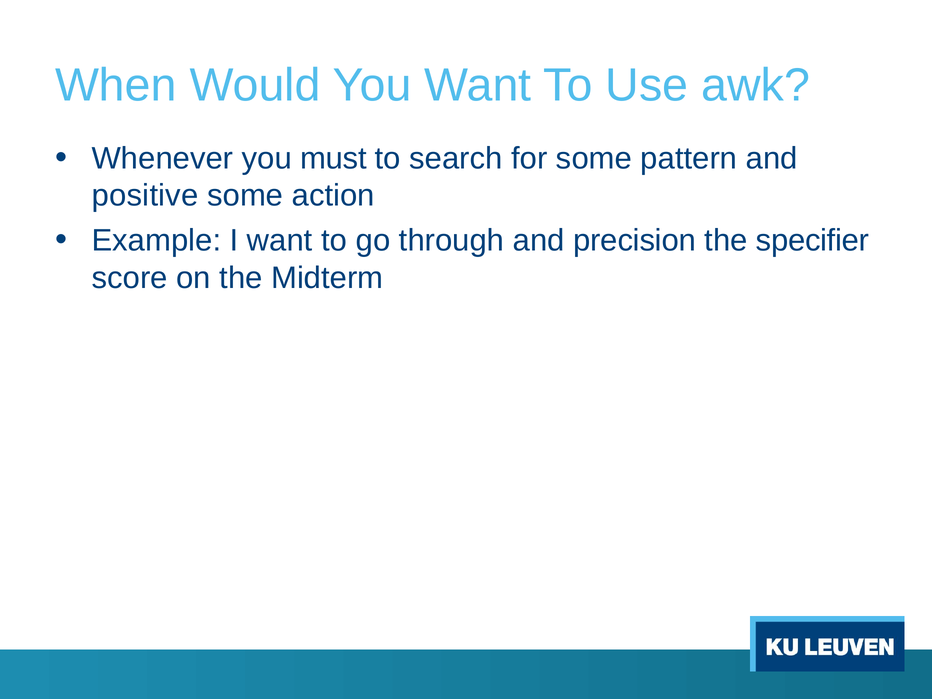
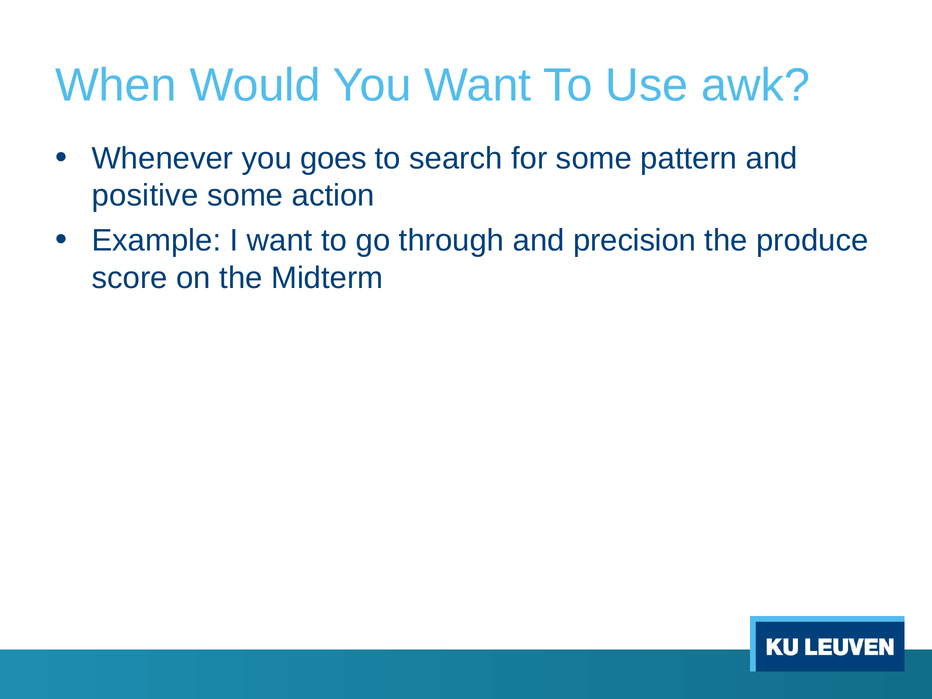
must: must -> goes (334, 158)
specifier: specifier -> produce (812, 241)
